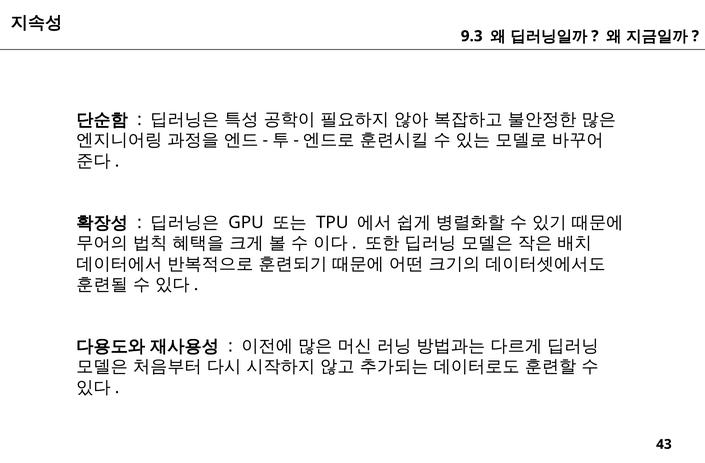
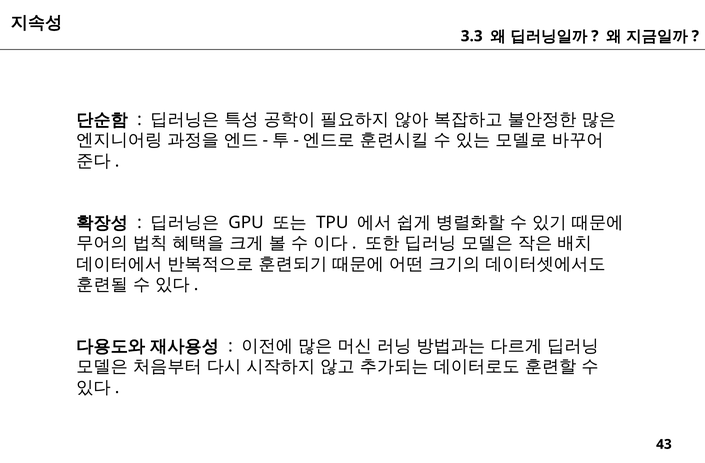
9.3: 9.3 -> 3.3 (472, 36)
